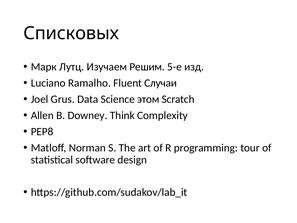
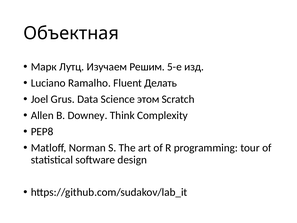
Списковых: Списковых -> Объектная (71, 33)
Случаи: Случаи -> Делать (161, 83)
